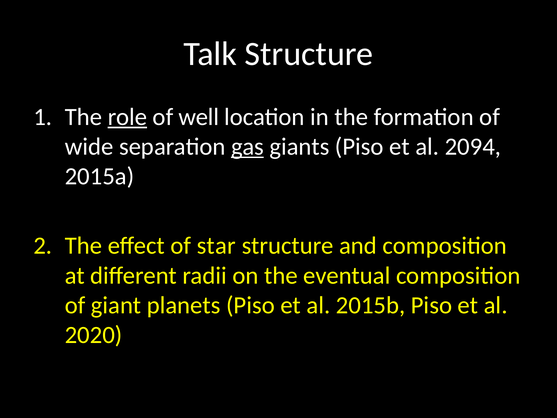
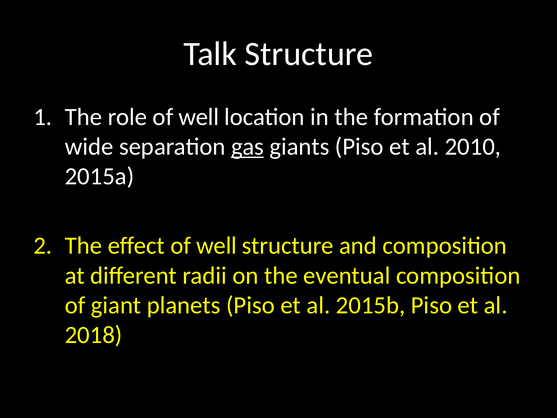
role underline: present -> none (127, 117)
2094: 2094 -> 2010 (473, 147)
effect of star: star -> well (217, 246)
2020: 2020 -> 2018 (94, 335)
